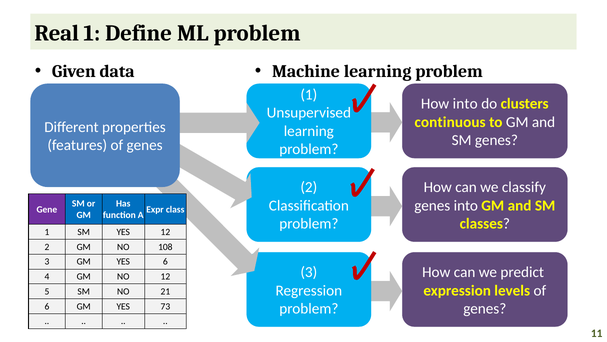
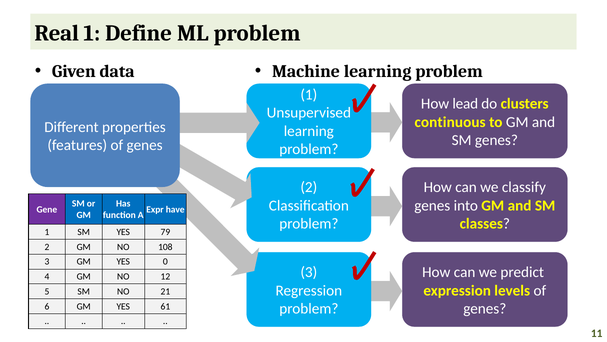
How into: into -> lead (465, 104)
class: class -> have (175, 209)
YES 12: 12 -> 79 (165, 232)
YES 6: 6 -> 0 (165, 261)
73: 73 -> 61 (165, 306)
